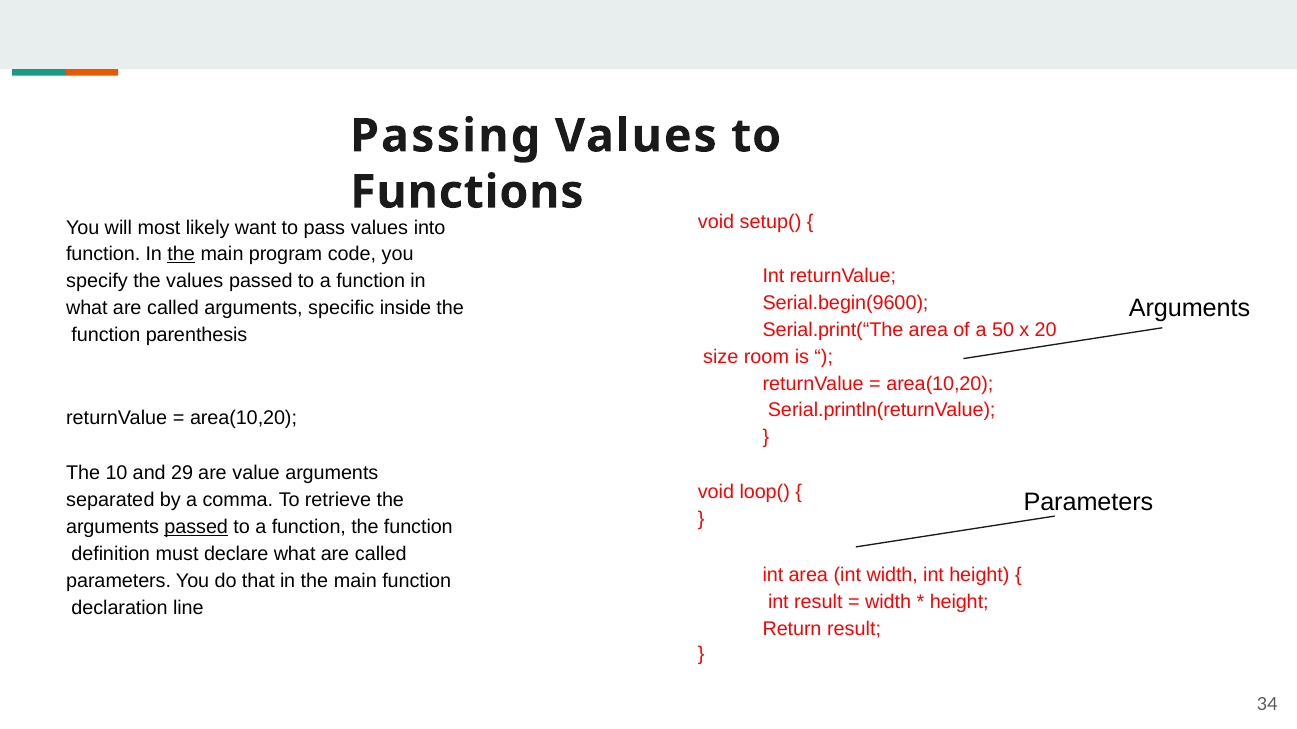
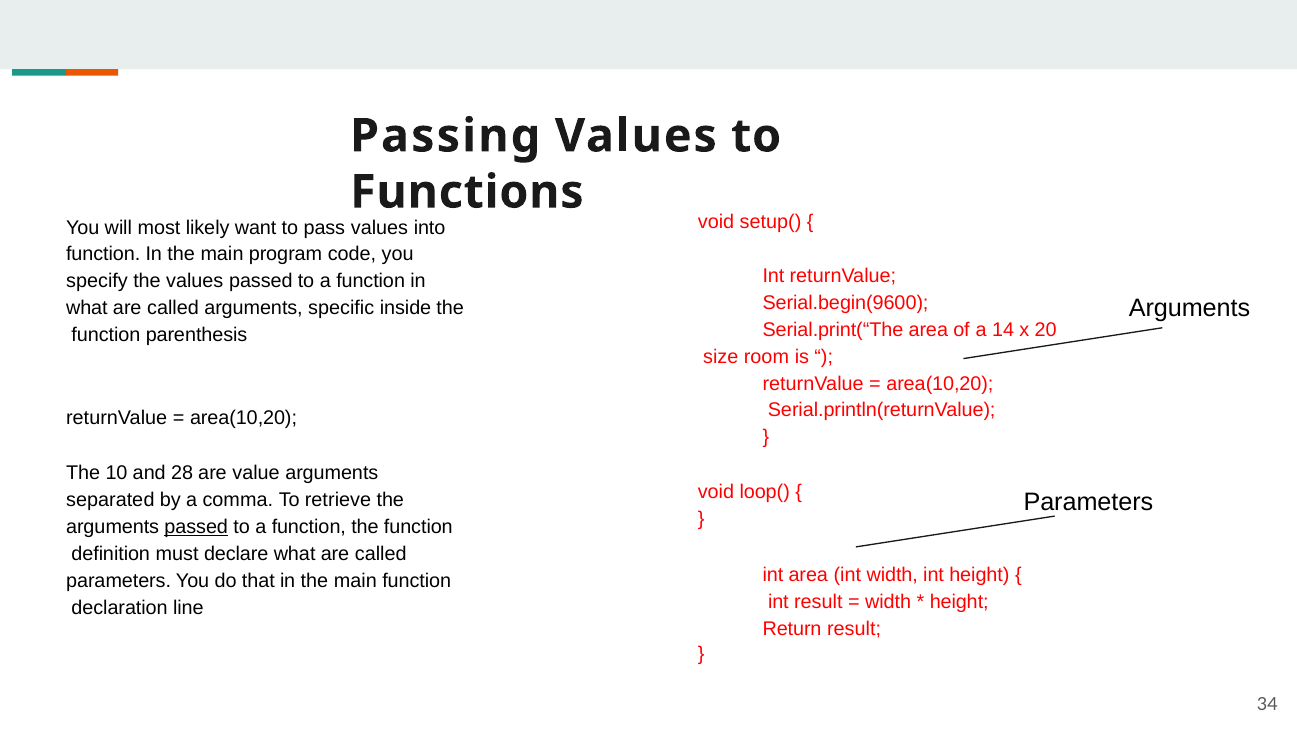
the underline: present -> none (181, 255)
50: 50 -> 14 (1003, 330)
29: 29 -> 28 (182, 474)
